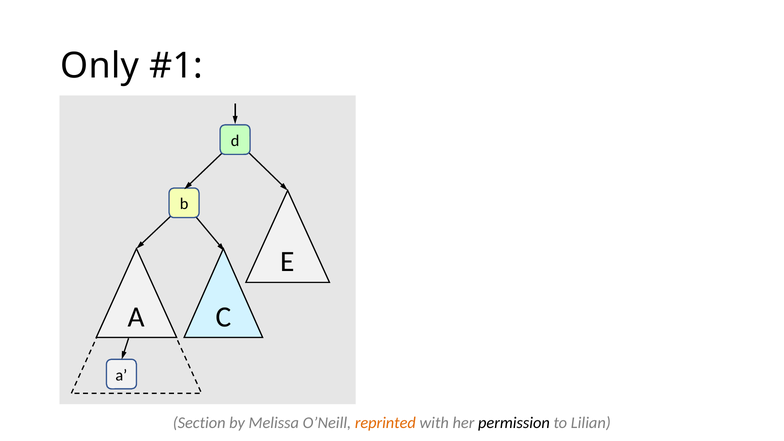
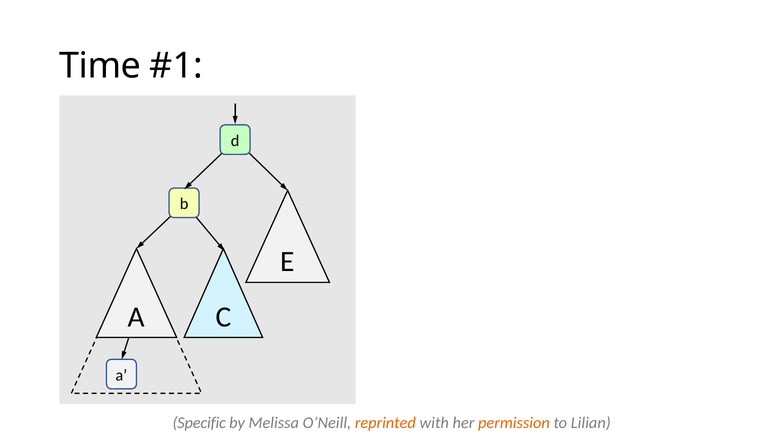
Only: Only -> Time (100, 66)
Section: Section -> Specific (199, 423)
permission colour: black -> orange (514, 423)
